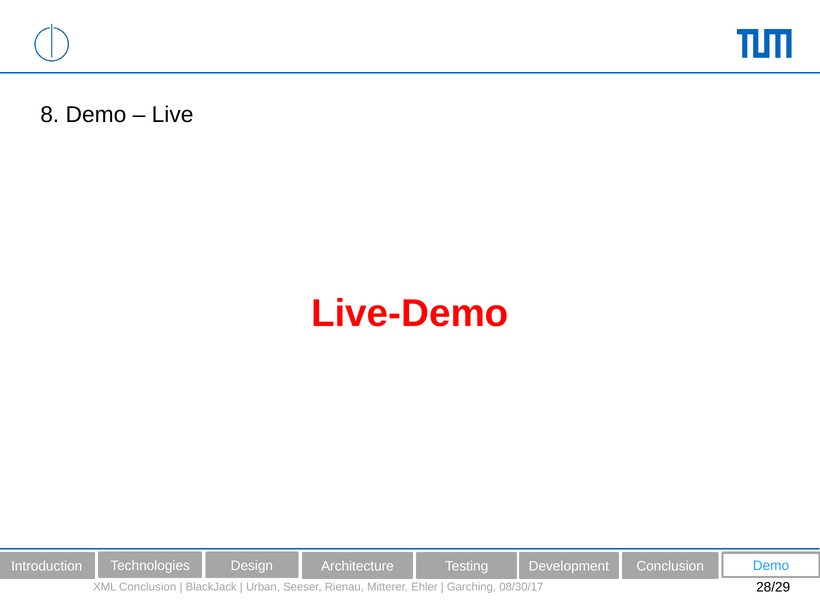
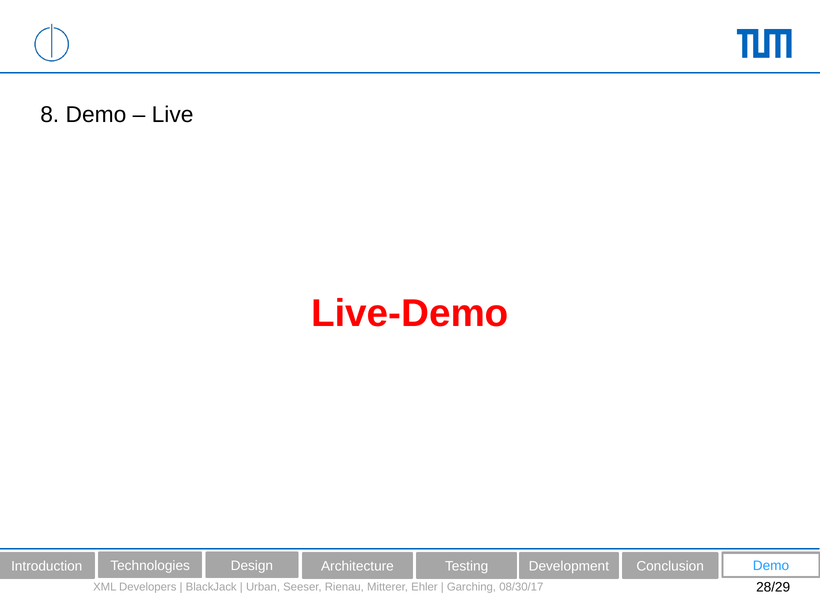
XML Conclusion: Conclusion -> Developers (148, 587)
